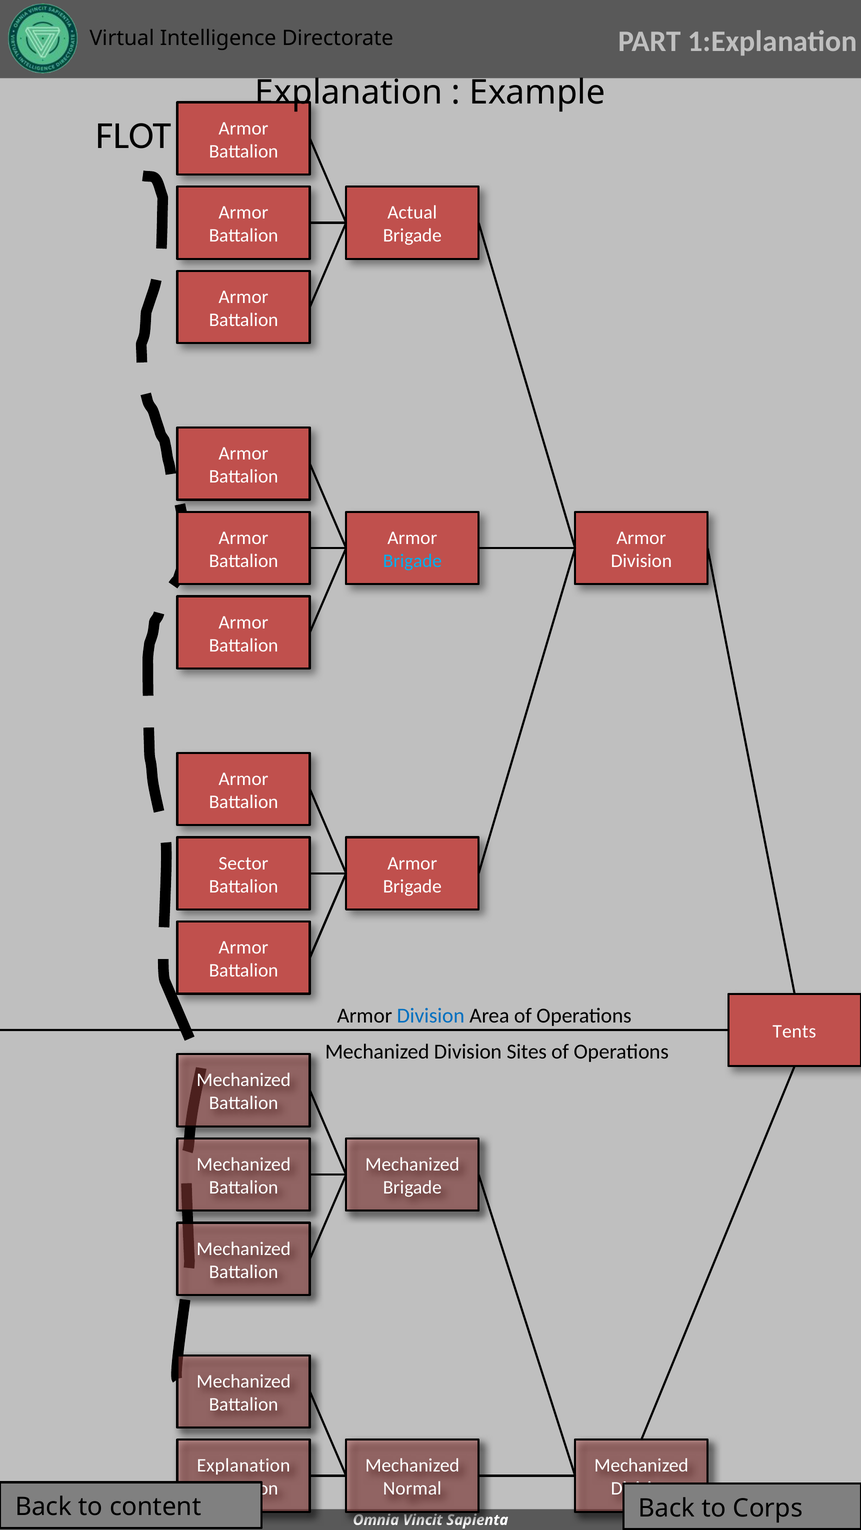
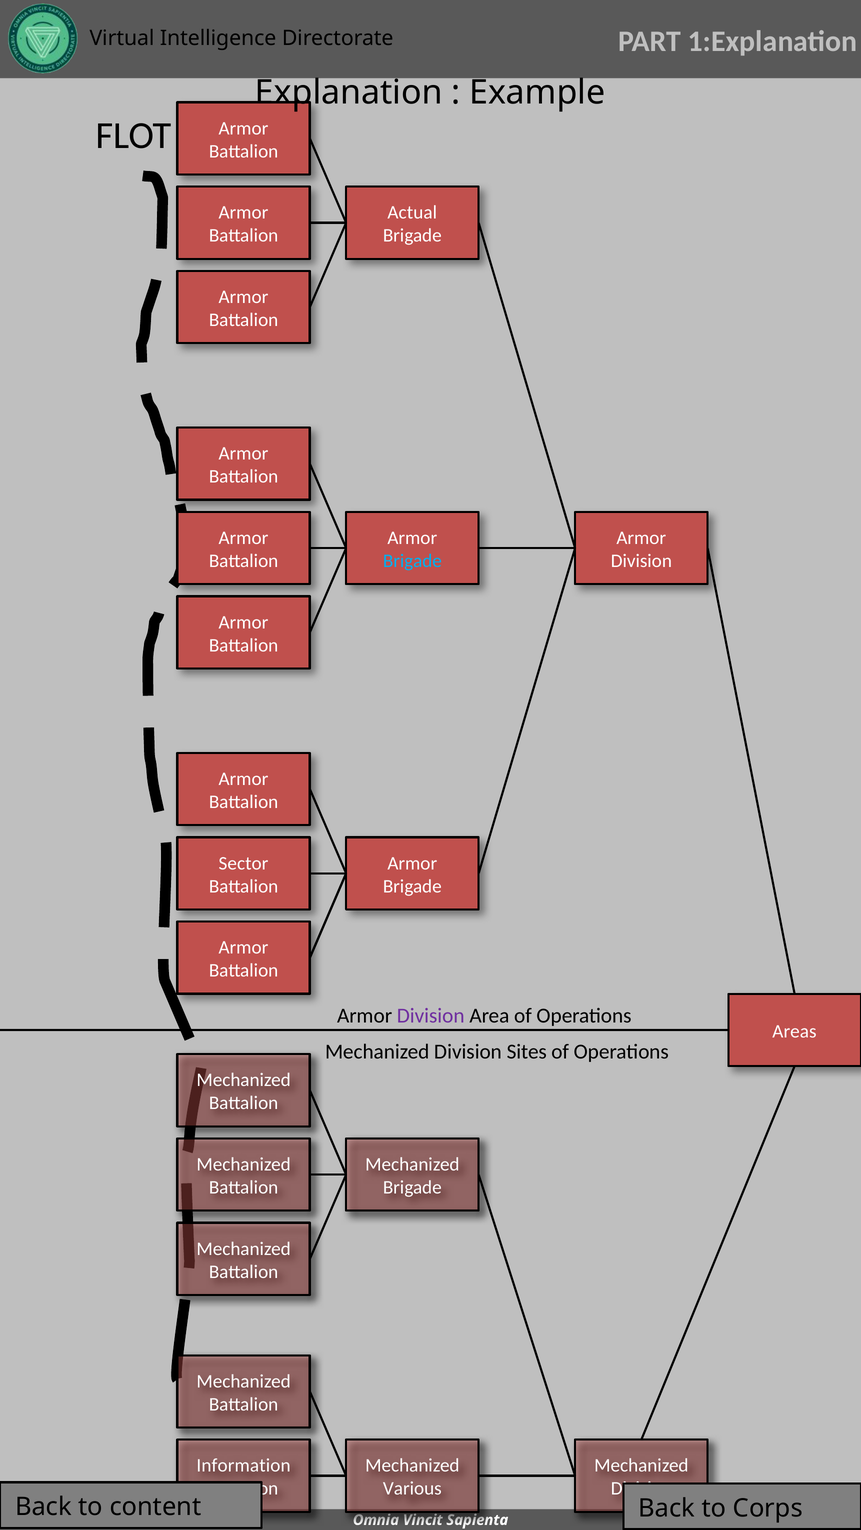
Division colour: blue -> purple (431, 1016)
Tents: Tents -> Areas (794, 1032)
Explanation: Explanation -> Information (244, 1466)
Normal: Normal -> Various (412, 1489)
